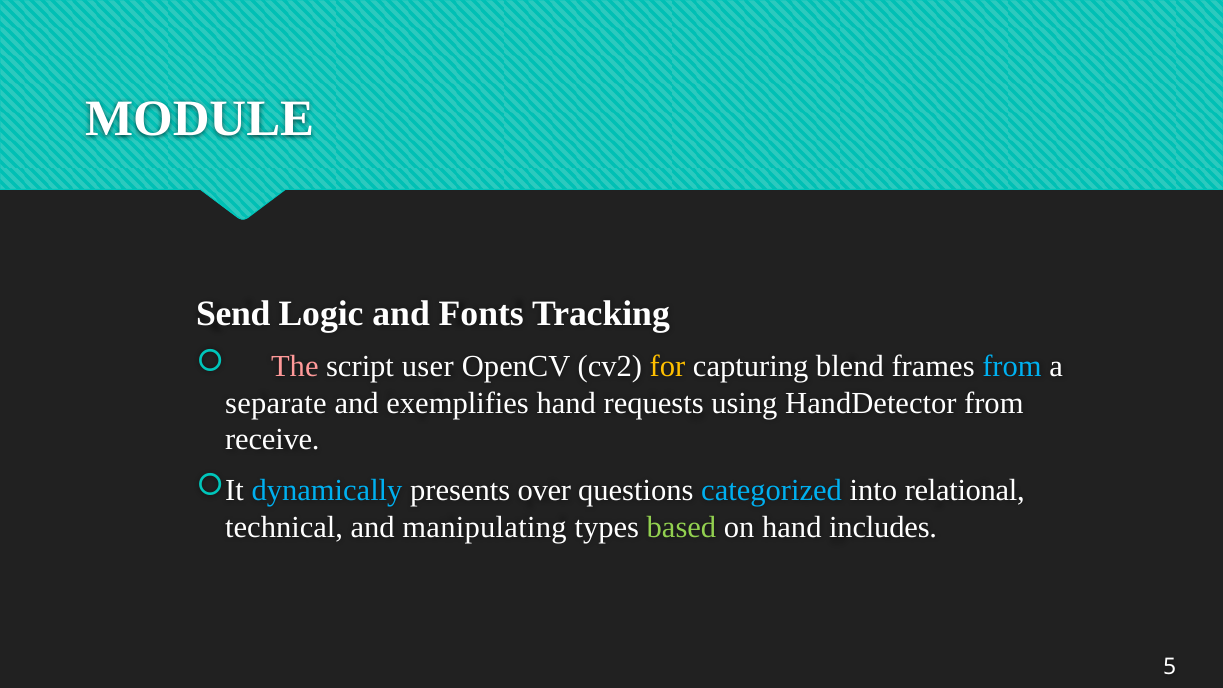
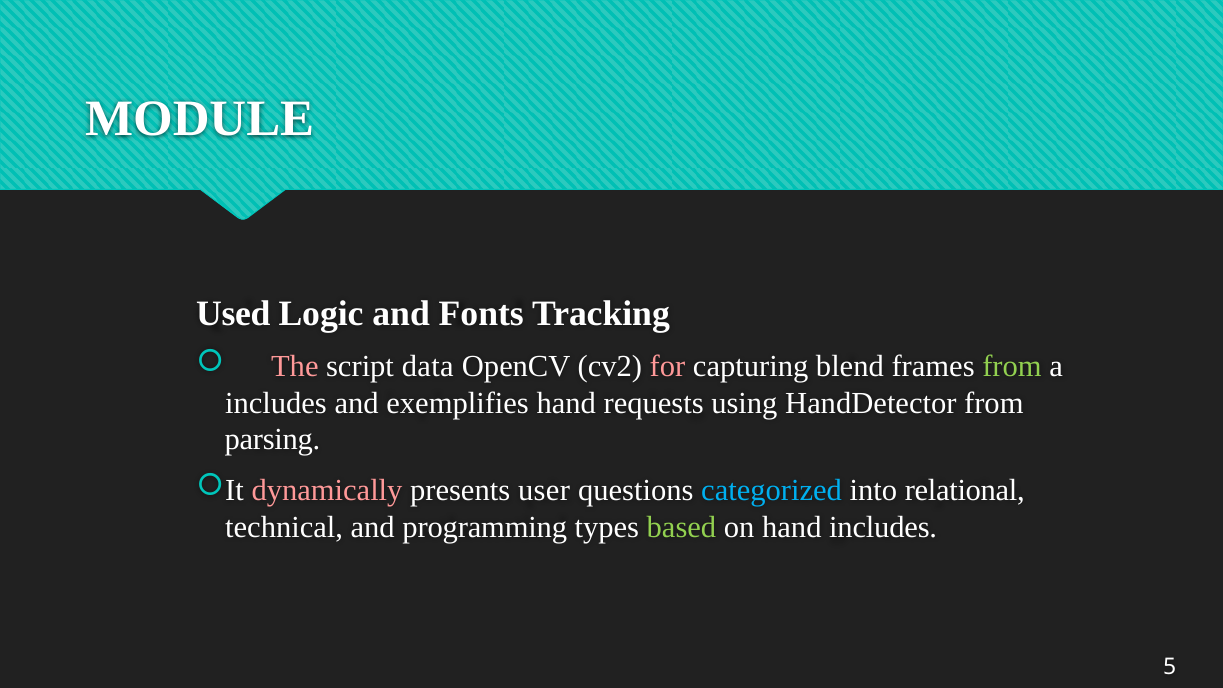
Send: Send -> Used (233, 313)
user: user -> data (428, 366)
for colour: yellow -> pink (668, 366)
from colour: light blue -> light green (1012, 366)
separate: separate -> includes (276, 403)
receive: receive -> parsing (272, 440)
dynamically colour: light blue -> pink (327, 490)
over: over -> user (544, 490)
manipulating: manipulating -> programming (485, 527)
